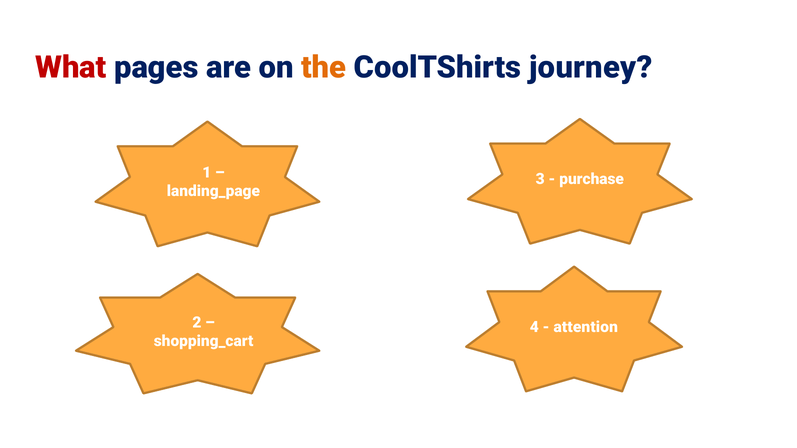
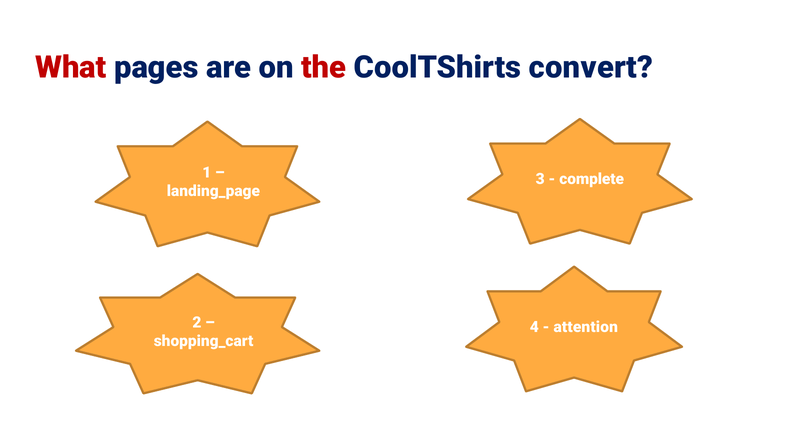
the colour: orange -> red (324, 68)
journey: journey -> convert (591, 68)
purchase: purchase -> complete (592, 179)
